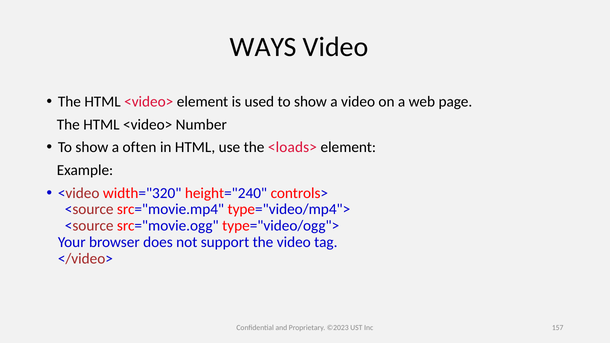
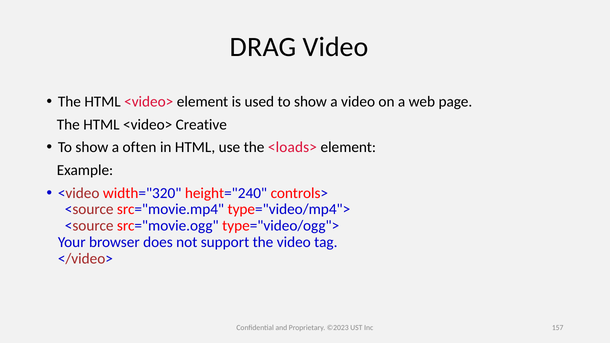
WAYS: WAYS -> DRAG (263, 47)
Number: Number -> Creative (201, 125)
